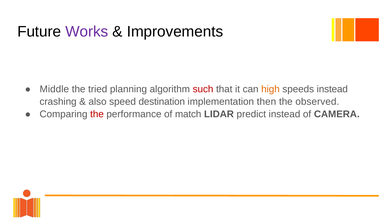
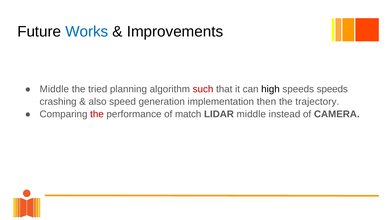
Works colour: purple -> blue (87, 32)
high colour: orange -> black (270, 89)
speeds instead: instead -> speeds (332, 89)
destination: destination -> generation (162, 102)
observed: observed -> trajectory (317, 102)
LIDAR predict: predict -> middle (251, 115)
